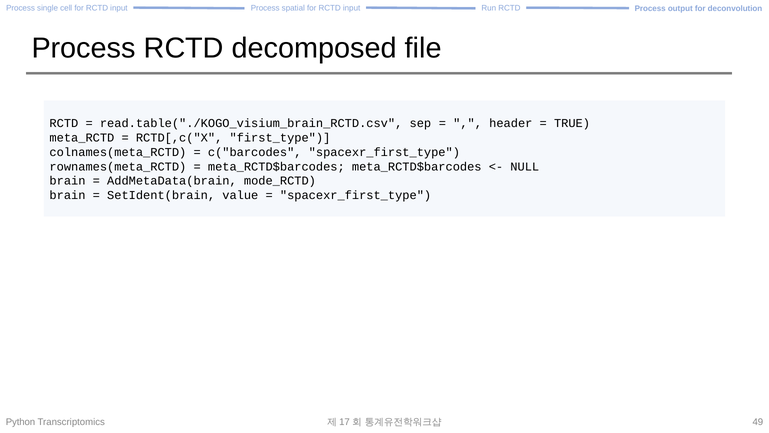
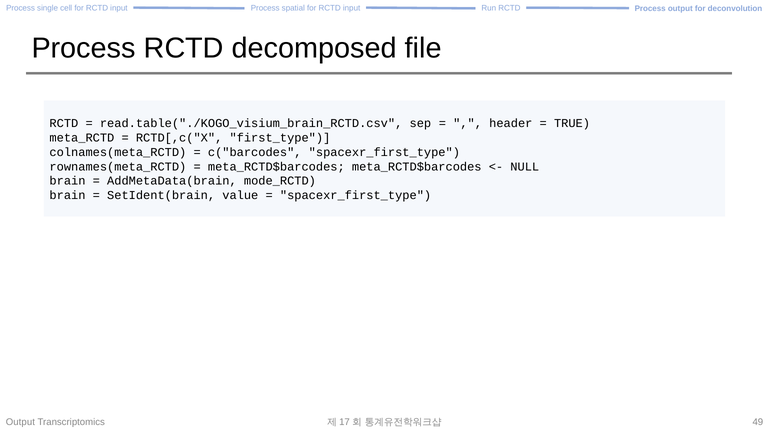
Python: Python -> Output (20, 422)
